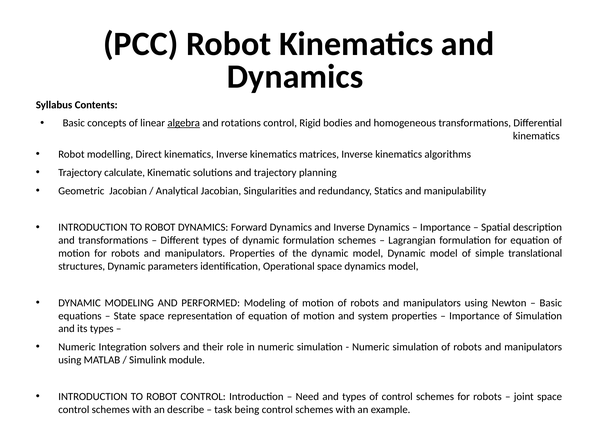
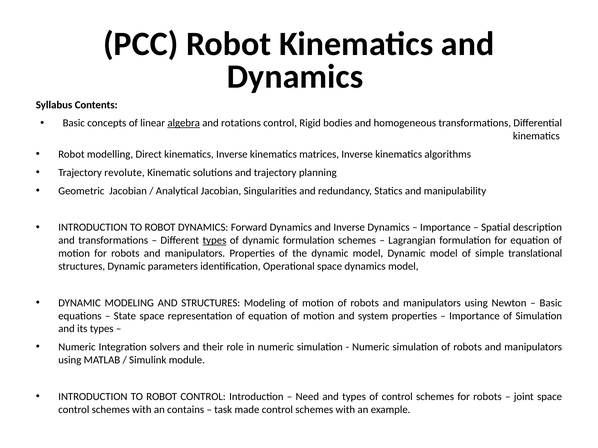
calculate: calculate -> revolute (125, 173)
types underline: none -> present (214, 241)
AND PERFORMED: PERFORMED -> STRUCTURES (211, 303)
describe: describe -> contains (186, 410)
being: being -> made (247, 410)
